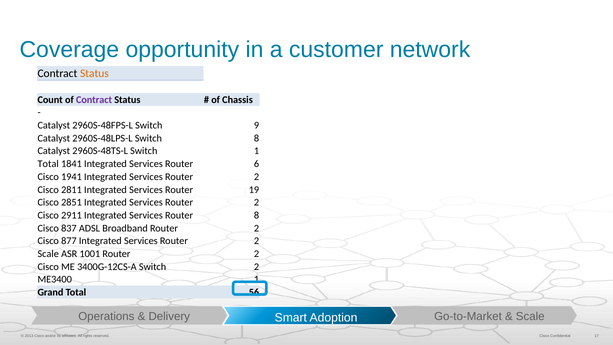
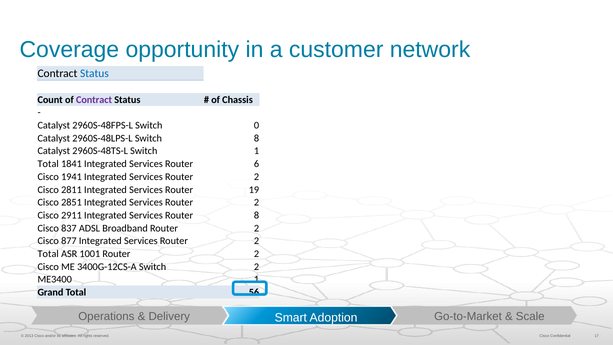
Status colour: orange -> blue (94, 73)
9: 9 -> 0 (257, 125)
Scale: Scale -> Total (48, 254)
